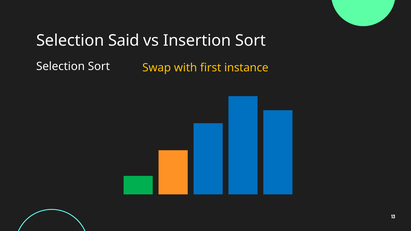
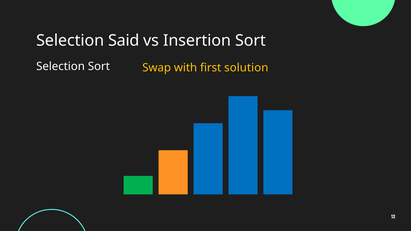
instance: instance -> solution (246, 68)
